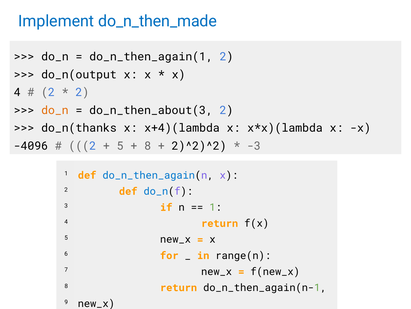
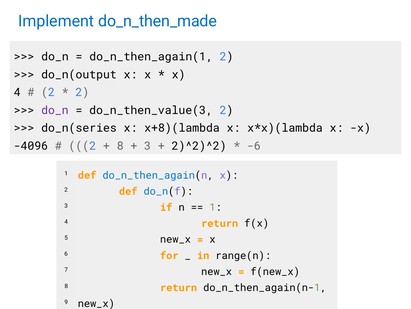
do_n colour: orange -> purple (55, 110)
do_n_then_about(3: do_n_then_about(3 -> do_n_then_value(3 (151, 110)
do_n(thanks: do_n(thanks -> do_n(series (79, 128)
x+4)(lambda: x+4)(lambda -> x+8)(lambda (182, 128)
5: 5 -> 8 (120, 146)
8: 8 -> 3 (148, 146)
-3: -3 -> -6 (254, 146)
